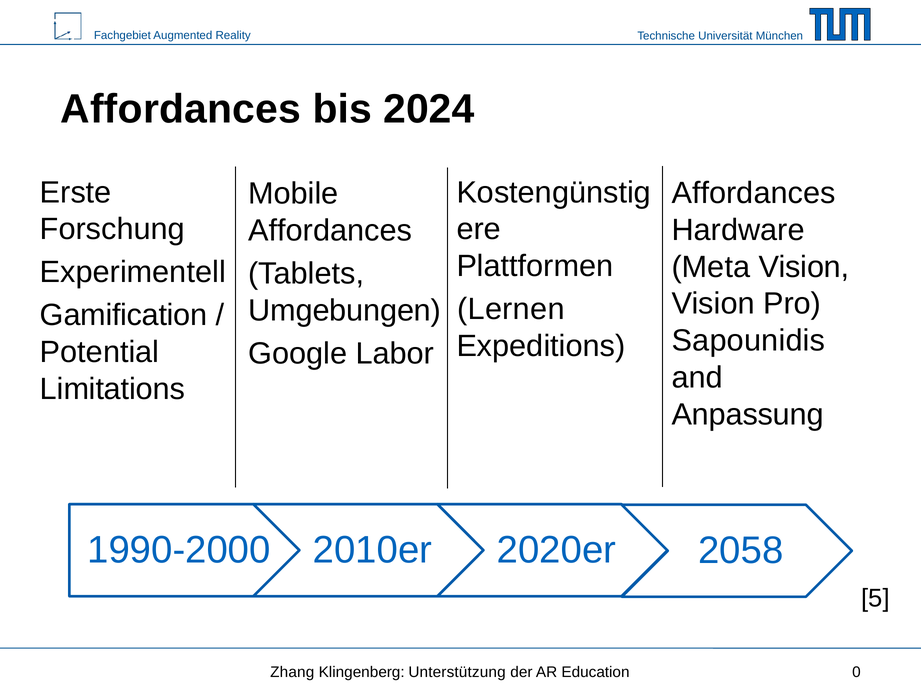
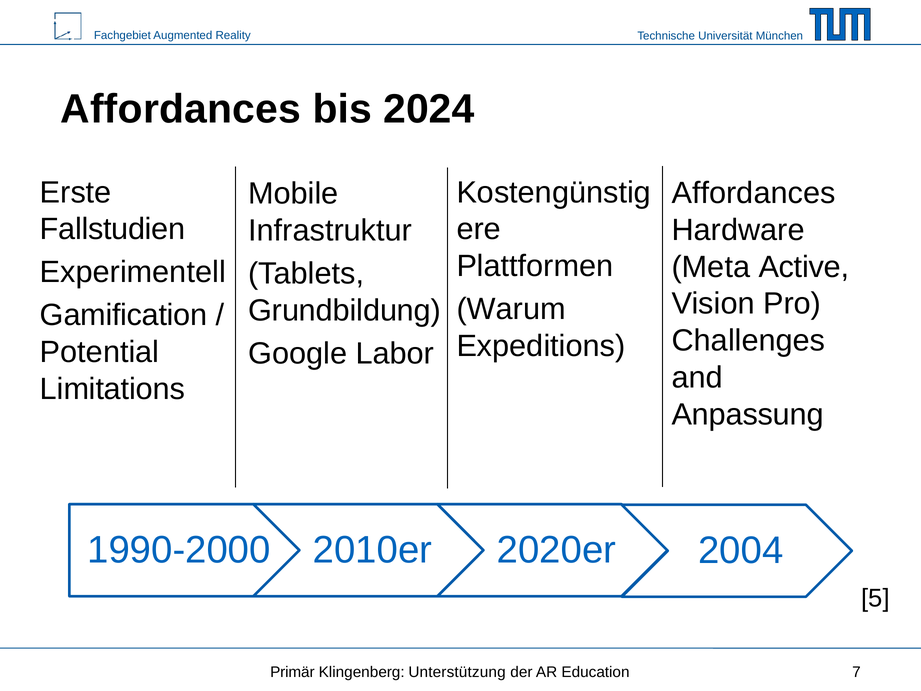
Forschung: Forschung -> Fallstudien (113, 229)
Affordances: Affordances -> Infrastruktur (330, 230)
Meta Vision: Vision -> Active (804, 267)
Lernen: Lernen -> Warum (511, 309)
Umgebungen: Umgebungen -> Grundbildung (345, 310)
Sapounidis: Sapounidis -> Challenges (748, 341)
2058: 2058 -> 2004 (741, 550)
Zhang: Zhang -> Primär (292, 672)
0: 0 -> 7 (856, 672)
